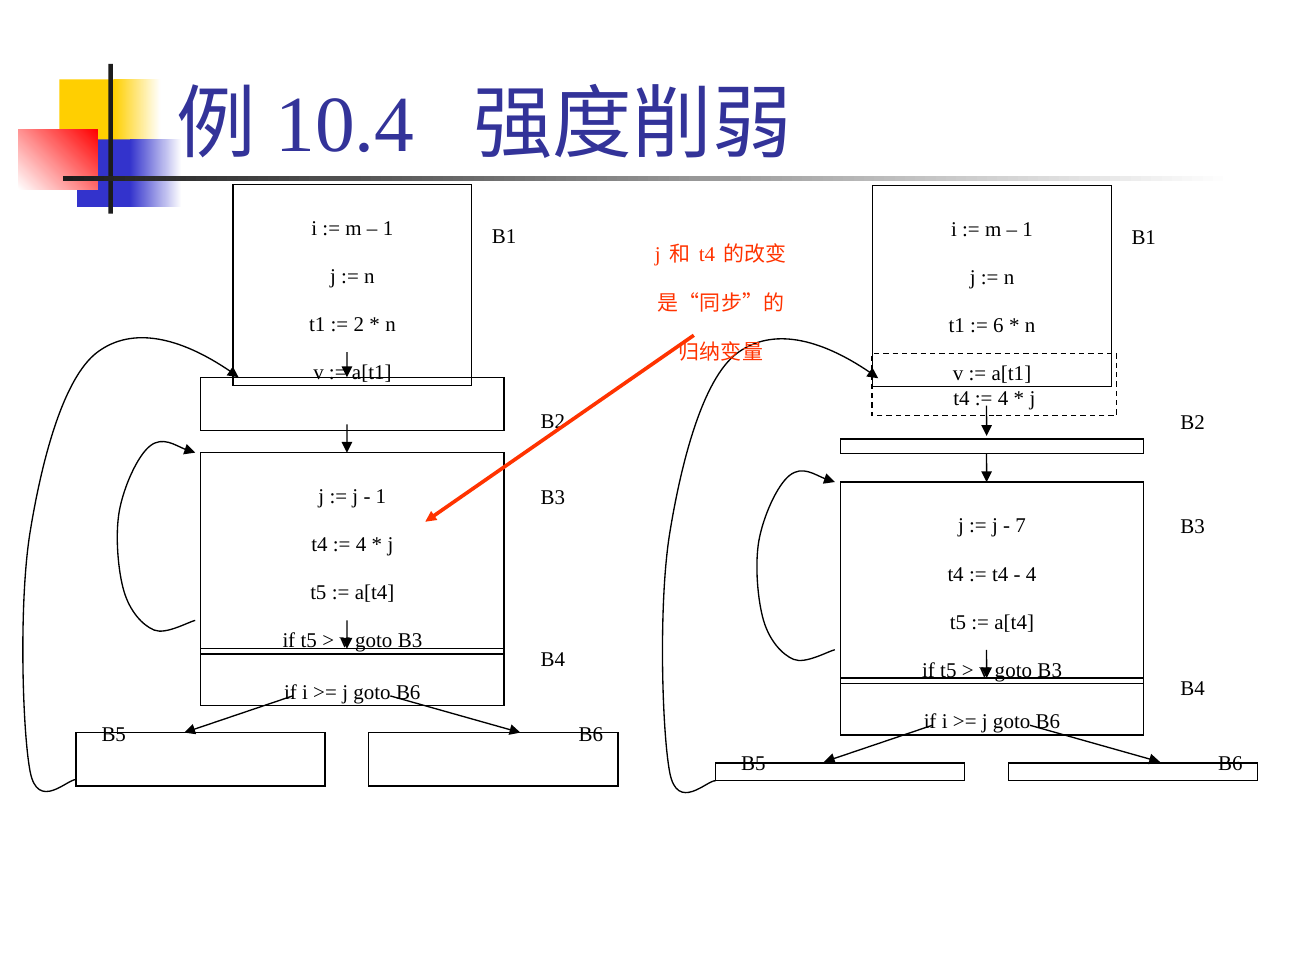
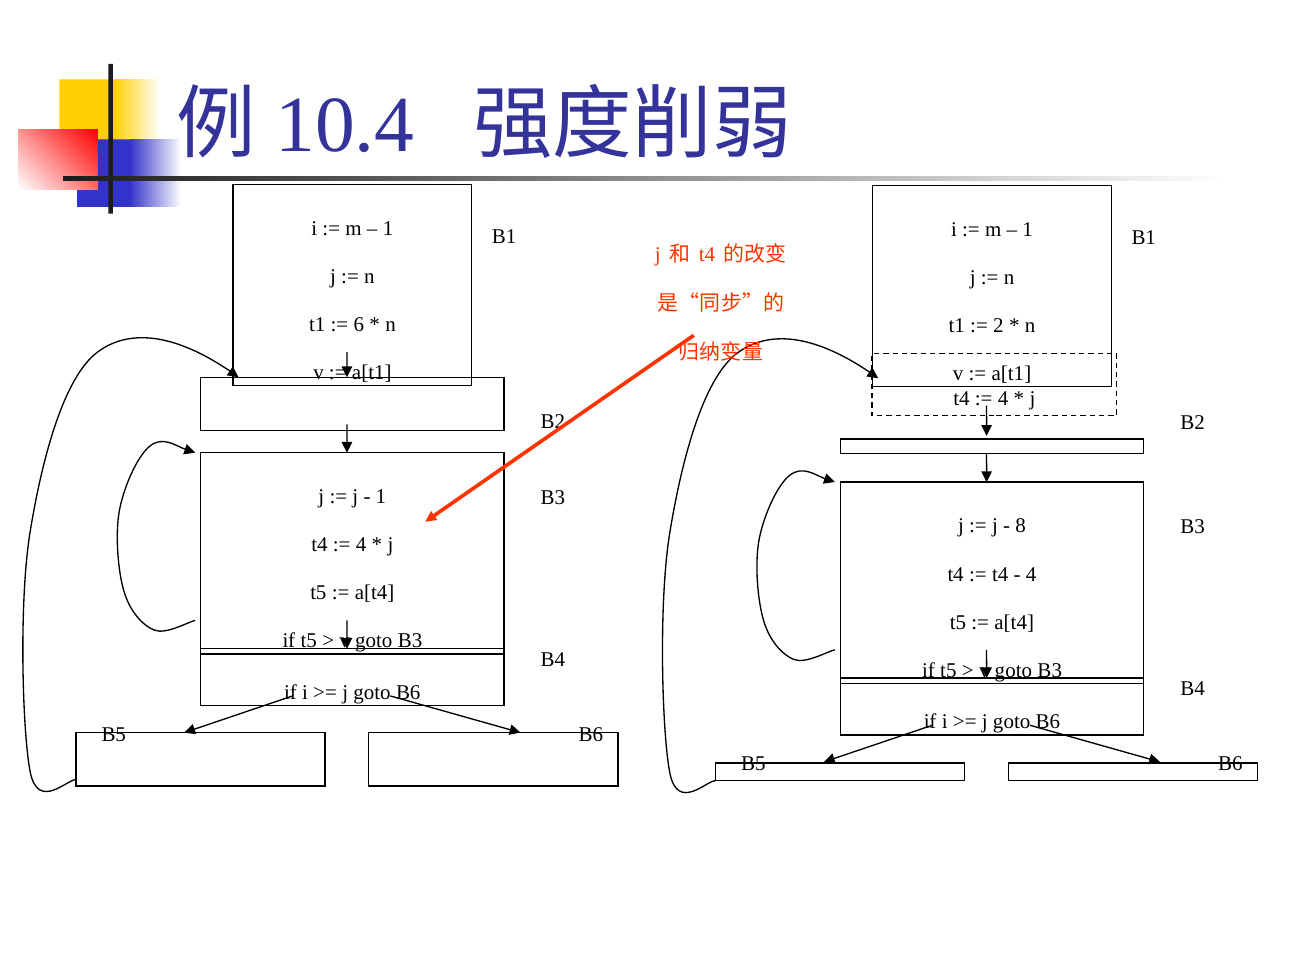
2: 2 -> 6 (359, 324)
6: 6 -> 2 (998, 325)
7: 7 -> 8 (1021, 526)
